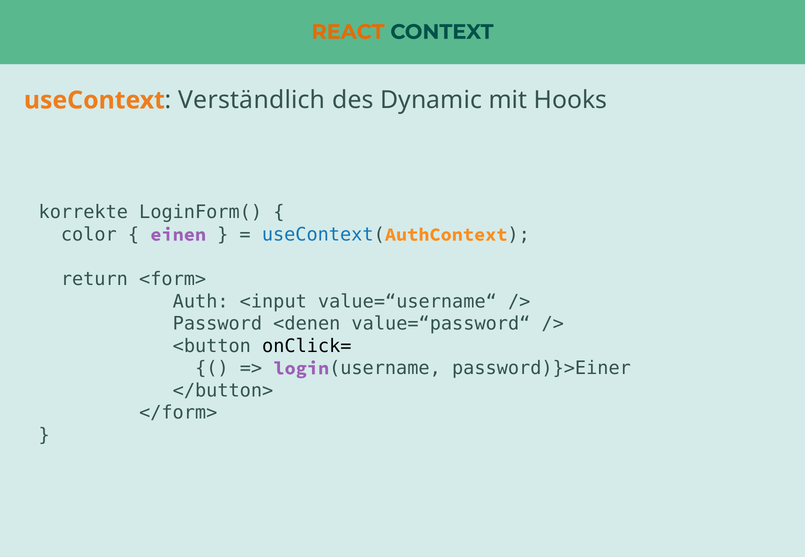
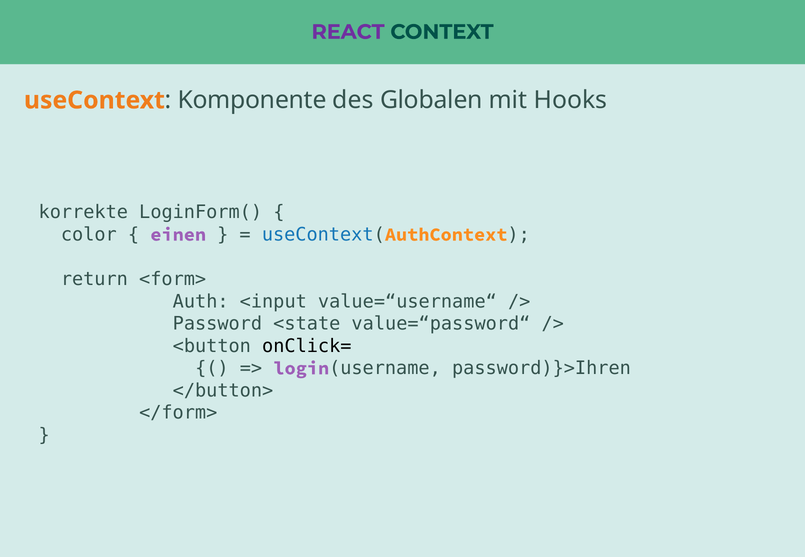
REACT colour: orange -> purple (348, 32)
Verständlich: Verständlich -> Komponente (252, 100)
Dynamic: Dynamic -> Globalen (431, 100)
<denen: <denen -> <state (307, 324)
password)}>Einer: password)}>Einer -> password)}>Ihren (541, 368)
